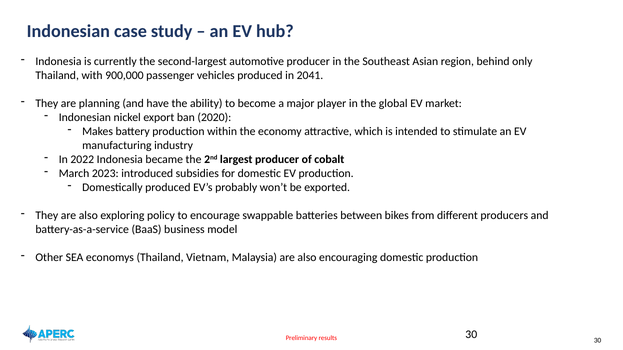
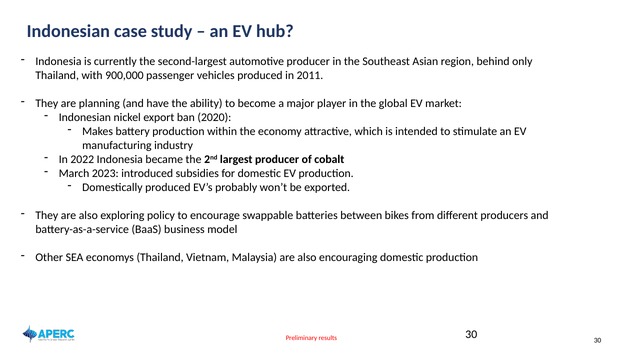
2041: 2041 -> 2011 (310, 76)
